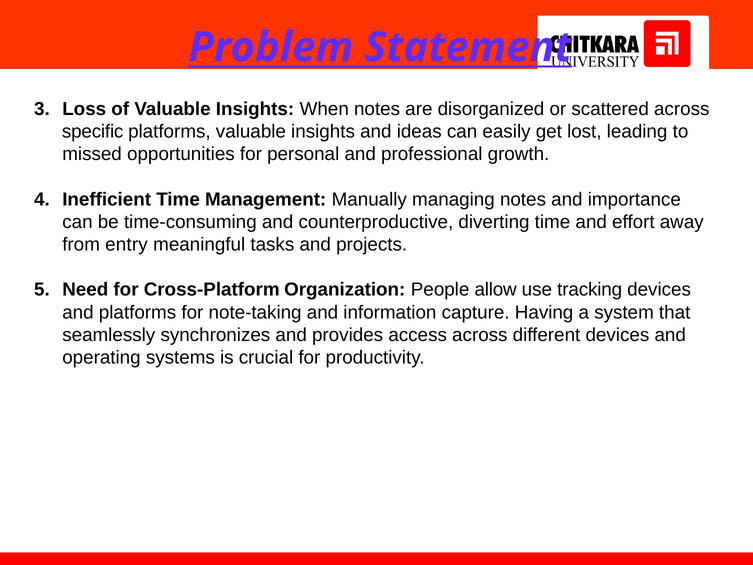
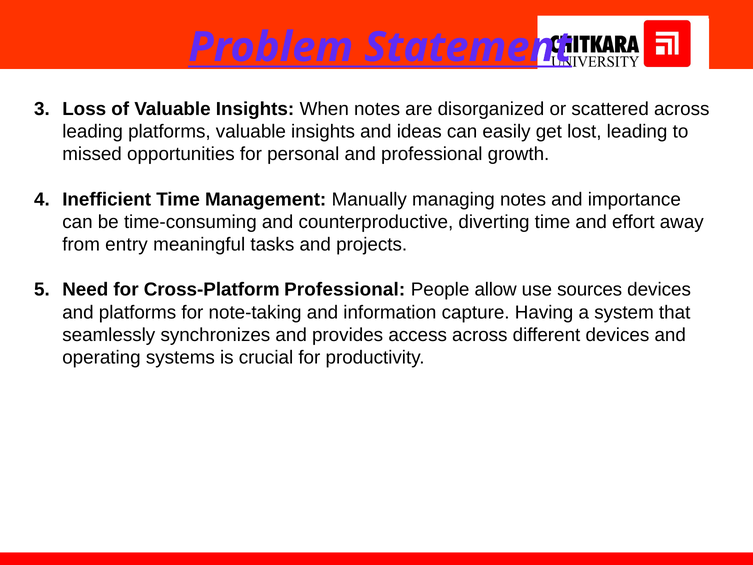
specific: specific -> leading (93, 132)
Cross-Platform Organization: Organization -> Professional (345, 290)
tracking: tracking -> sources (590, 290)
